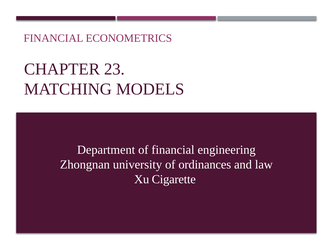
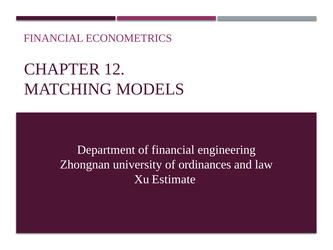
23: 23 -> 12 (114, 69)
Cigarette: Cigarette -> Estimate (174, 179)
